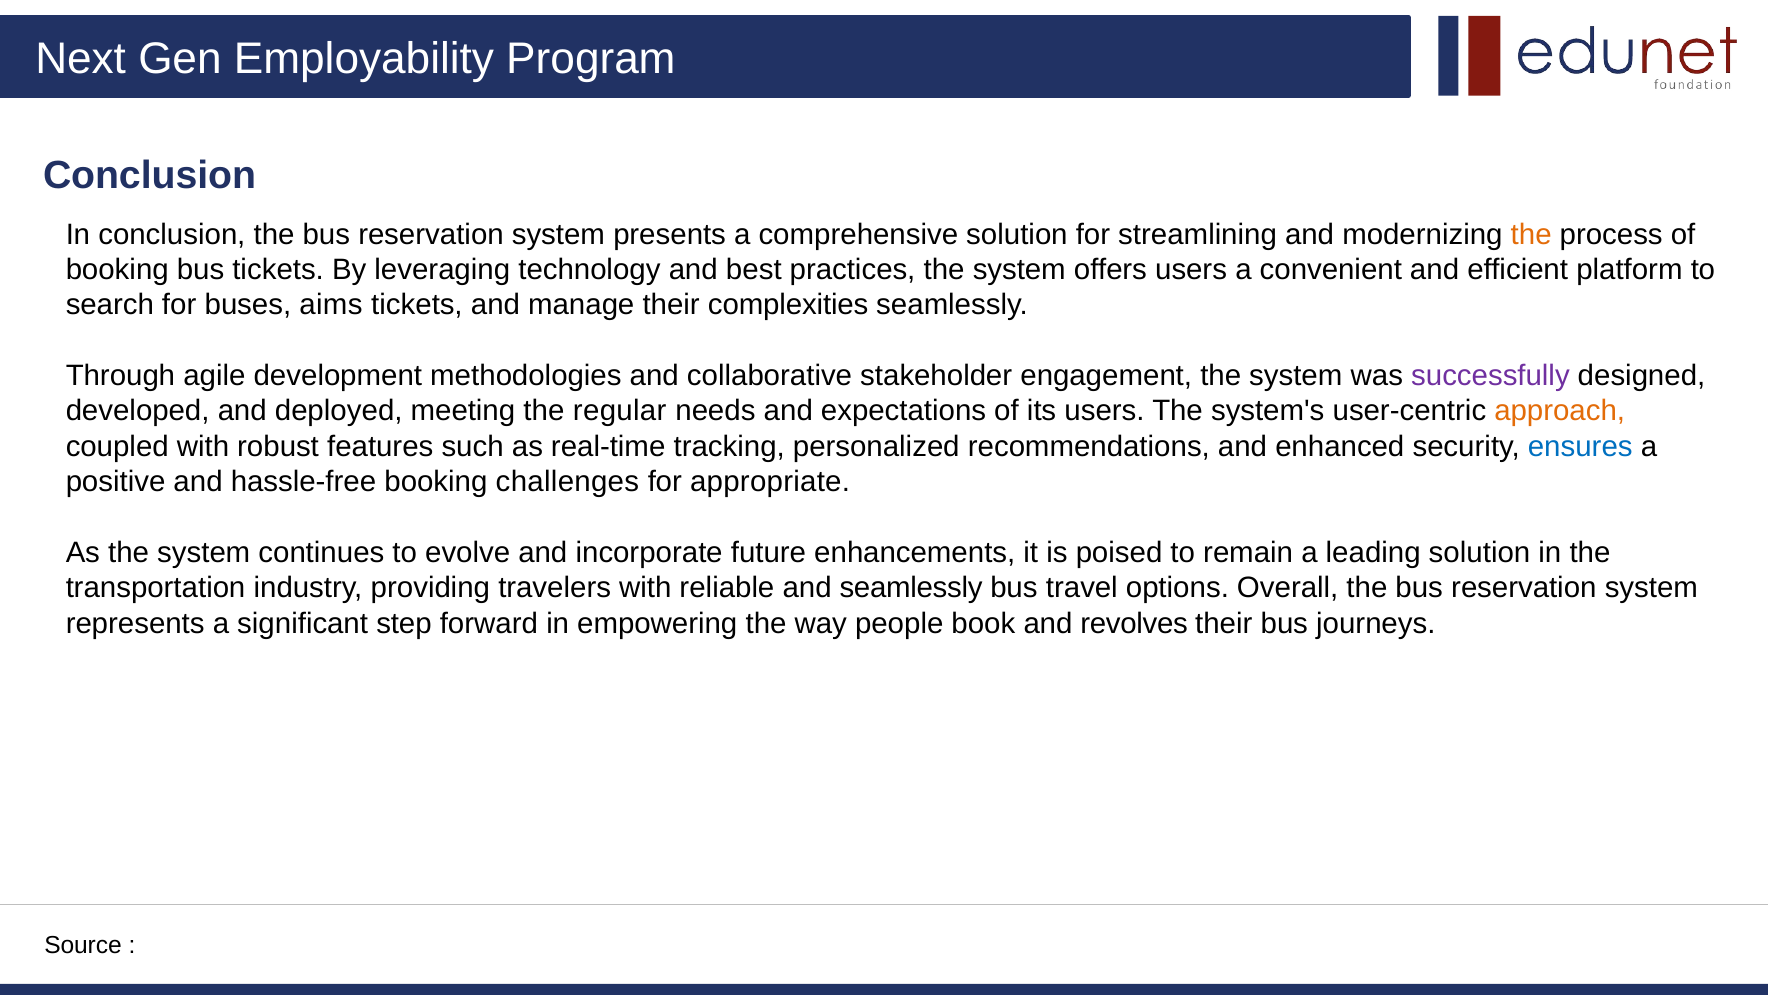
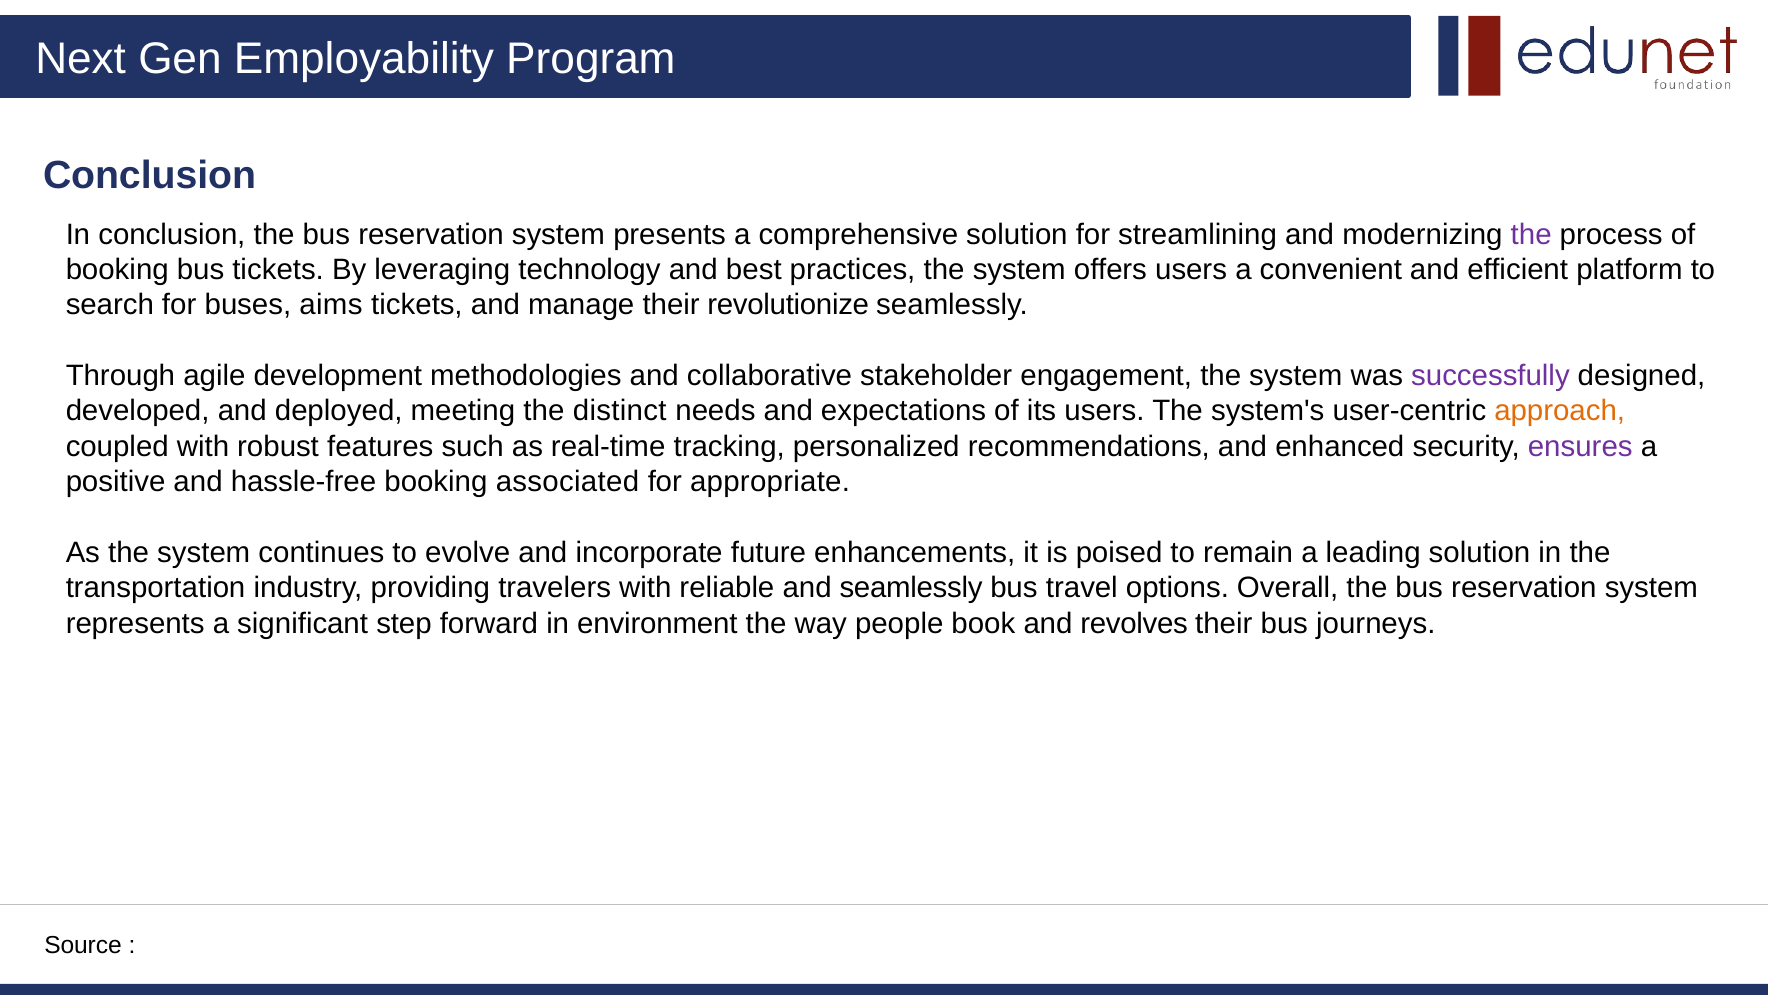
the colour: orange -> purple (1531, 234)
complexities: complexities -> revolutionize (788, 305)
regular: regular -> distinct (620, 411)
ensures colour: blue -> purple (1580, 446)
challenges: challenges -> associated (567, 482)
empowering: empowering -> environment (657, 623)
